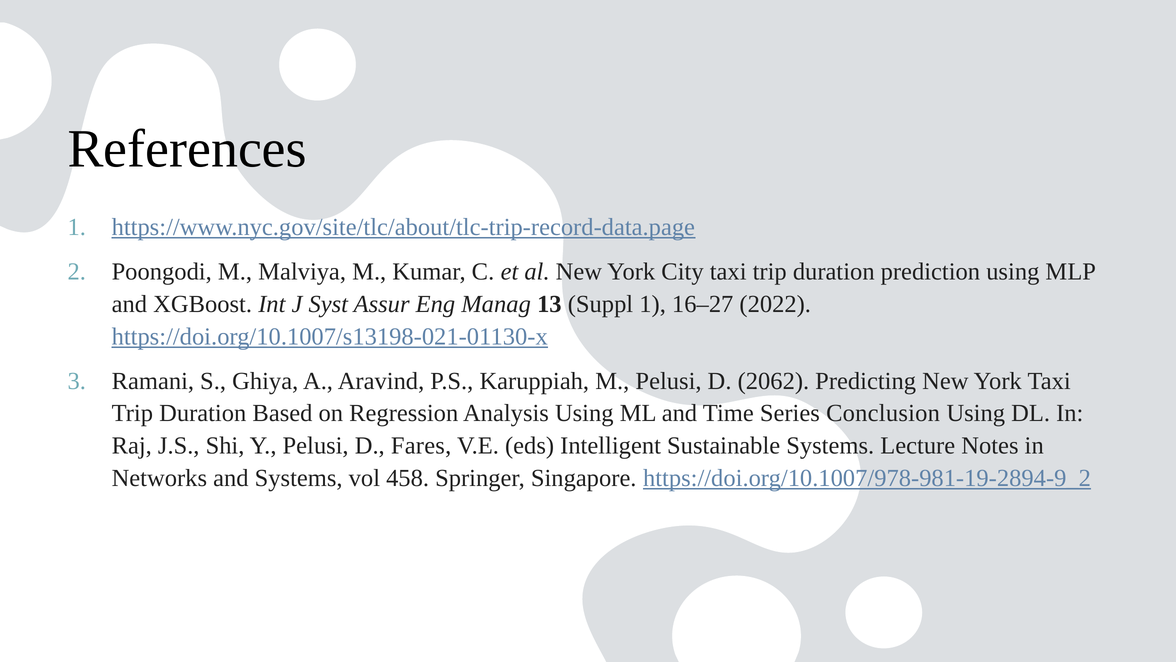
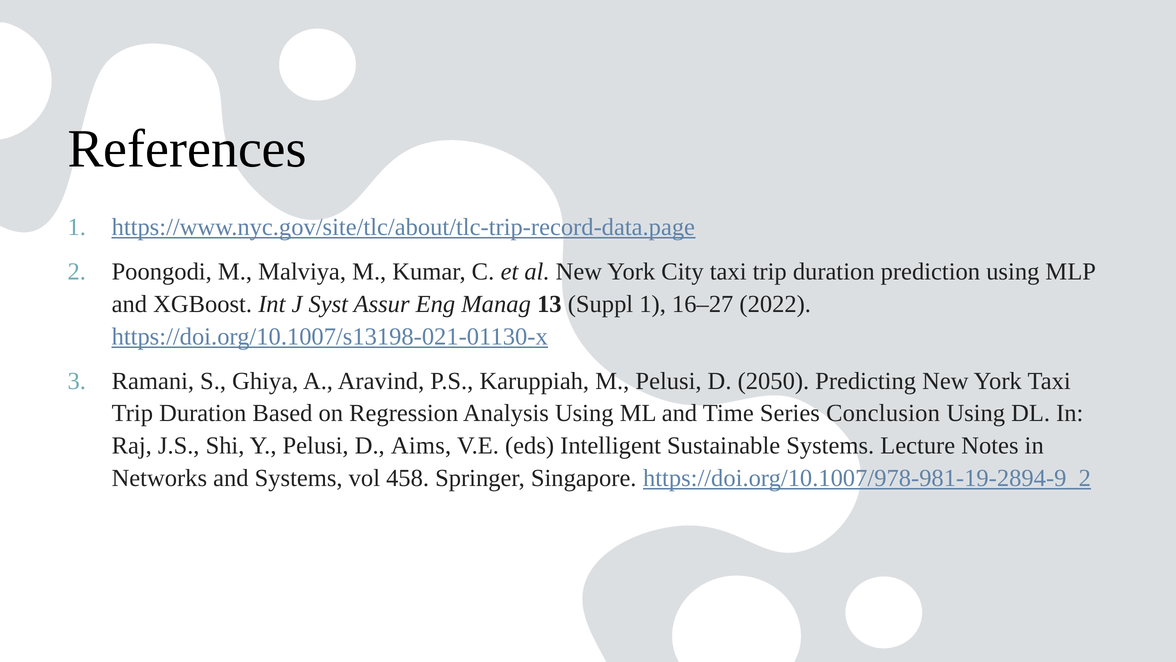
2062: 2062 -> 2050 (773, 381)
Fares: Fares -> Aims (421, 445)
